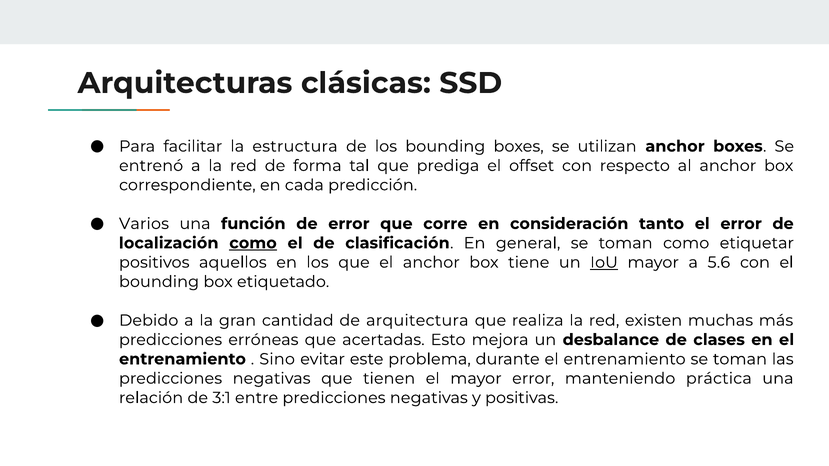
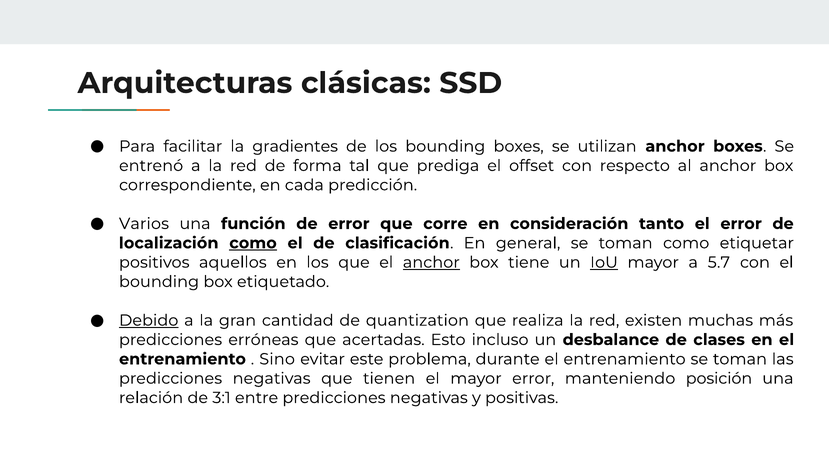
estructura: estructura -> gradientes (295, 146)
anchor underline: none -> present (431, 263)
5.6: 5.6 -> 5.7 (719, 263)
Debido underline: none -> present (149, 321)
arquitectura: arquitectura -> quantization (417, 321)
mejora: mejora -> incluso (500, 340)
práctica: práctica -> posición (719, 379)
